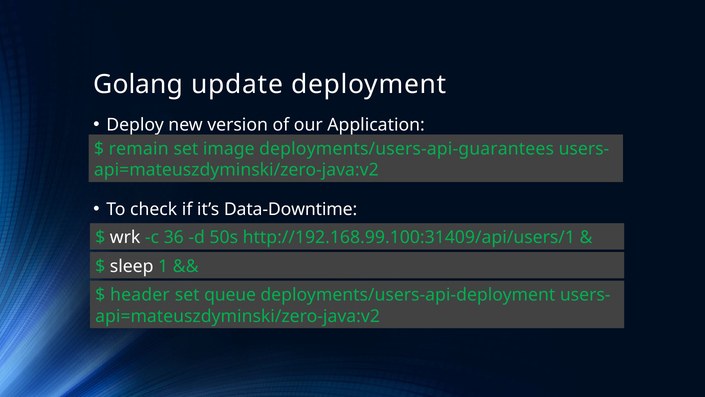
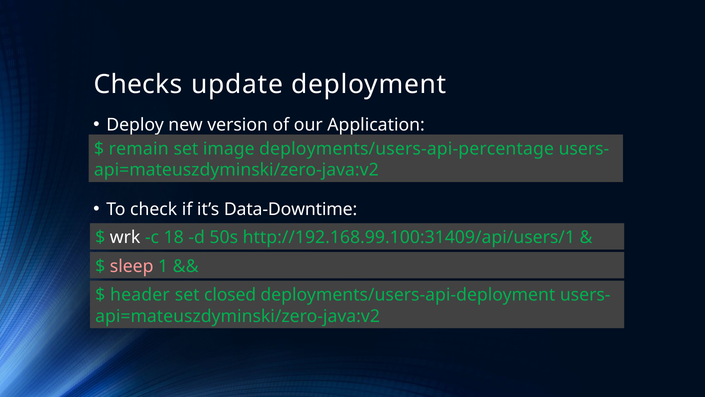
Golang: Golang -> Checks (138, 84)
deployments/users-api-guarantees: deployments/users-api-guarantees -> deployments/users-api-percentage (407, 149)
36: 36 -> 18 (174, 237)
sleep colour: white -> pink (132, 266)
queue: queue -> closed (230, 295)
